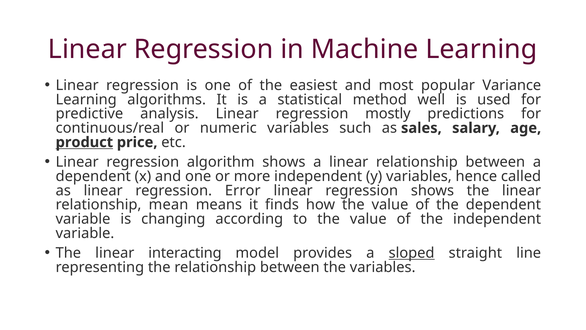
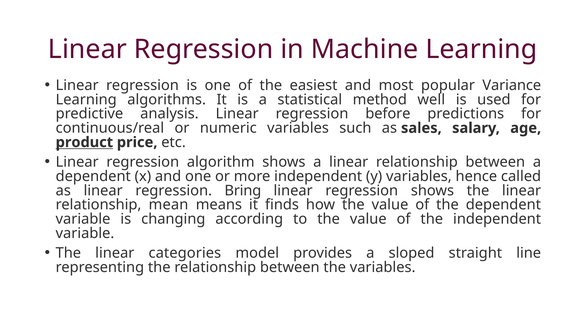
mostly: mostly -> before (388, 114)
Error: Error -> Bring (243, 190)
interacting: interacting -> categories (185, 253)
sloped underline: present -> none (412, 253)
